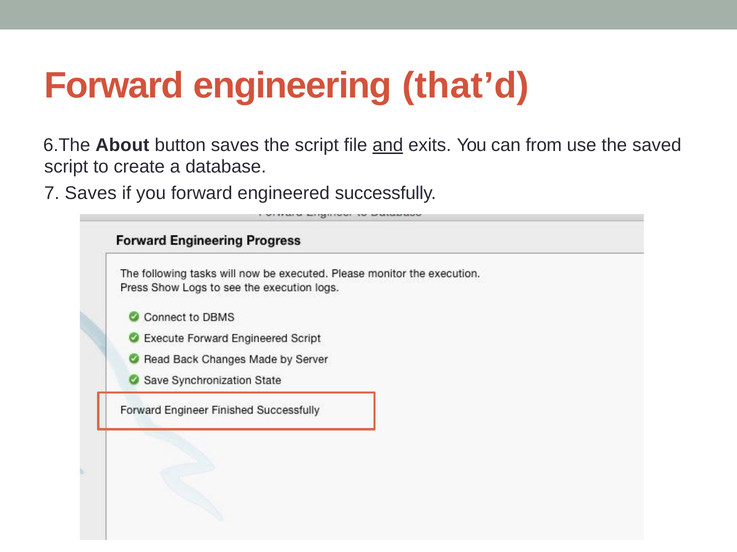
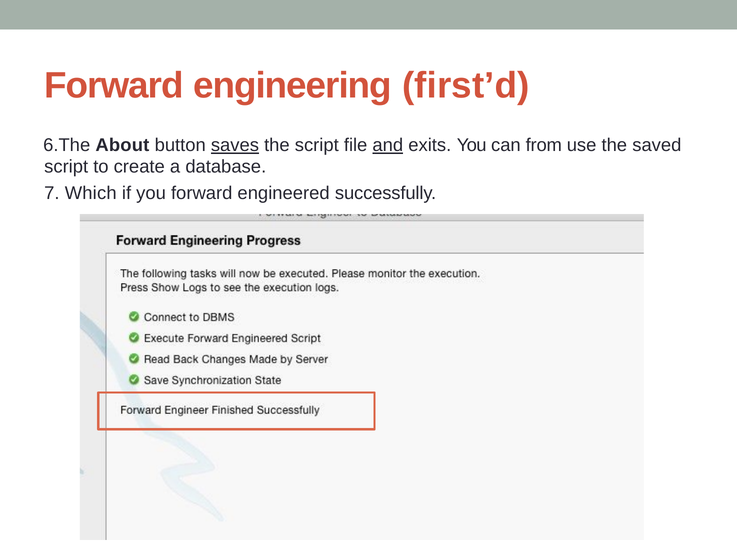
that’d: that’d -> first’d (466, 85)
saves underline: none -> present (235, 146)
Saves: Saves -> Which (91, 193)
